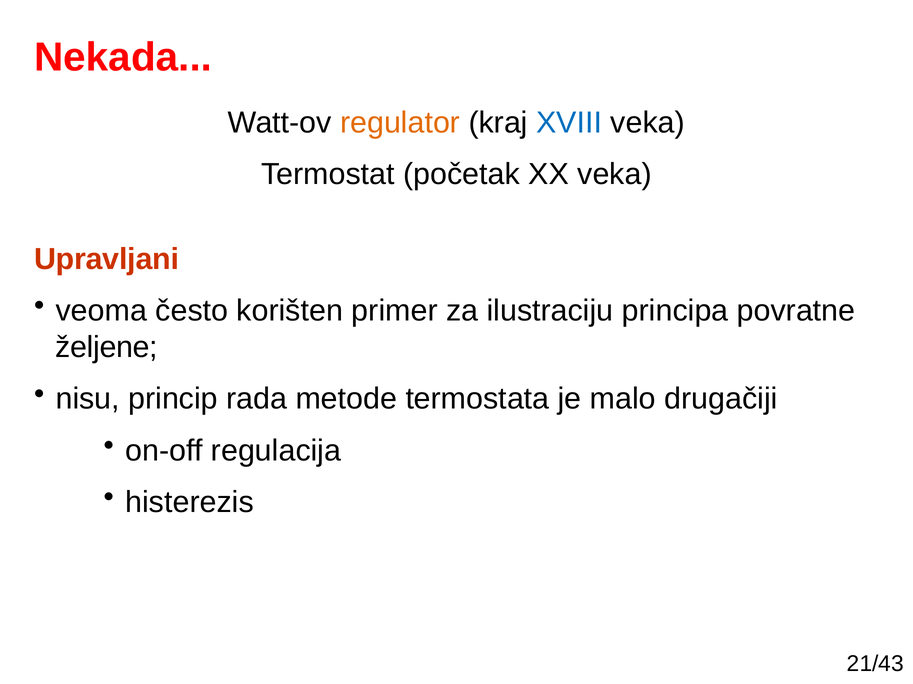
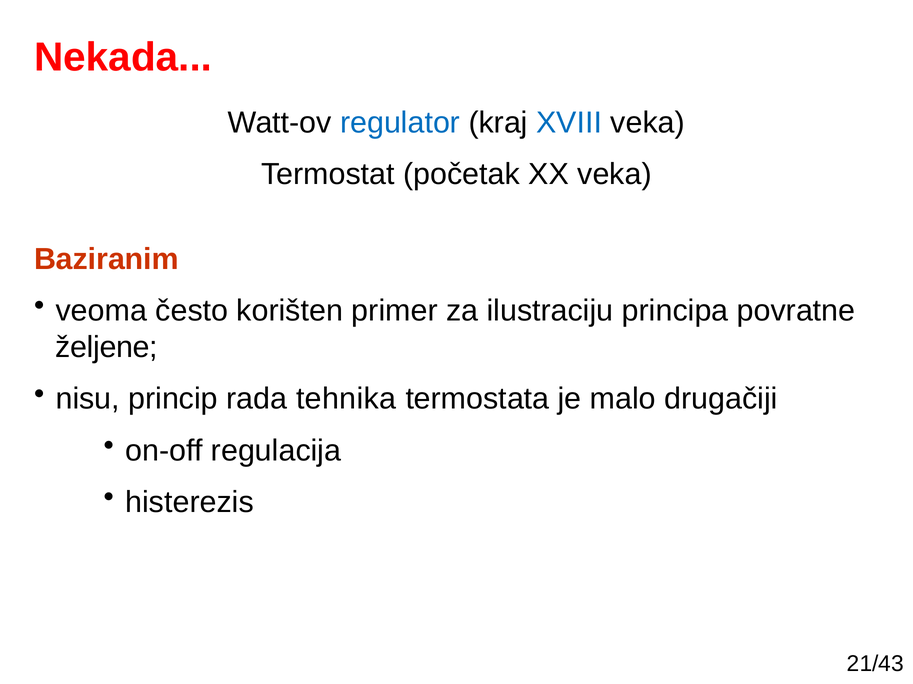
regulator colour: orange -> blue (400, 123)
Upravljani: Upravljani -> Baziranim (106, 259)
metode: metode -> tehnika (346, 399)
